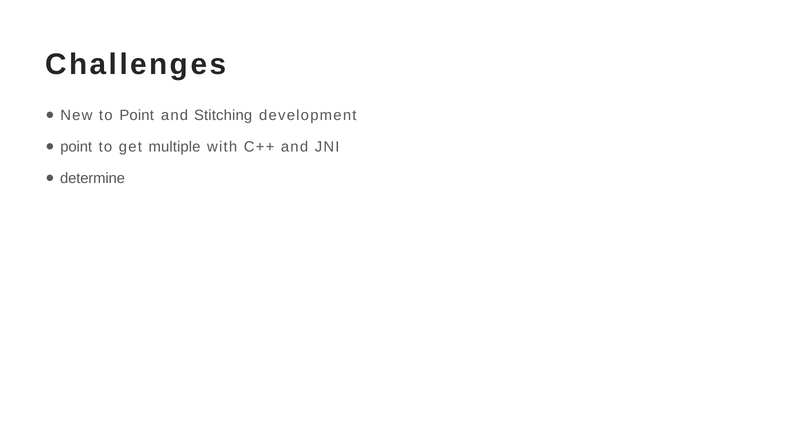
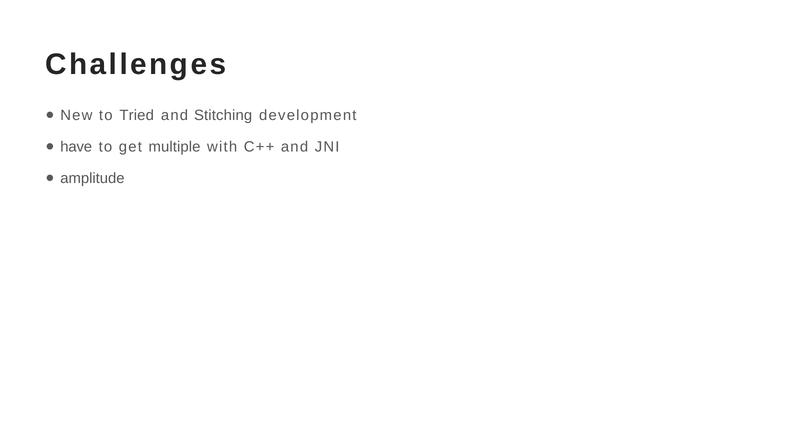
to Point: Point -> Tried (137, 115)
point: point -> have (76, 147)
determine: determine -> amplitude (92, 178)
